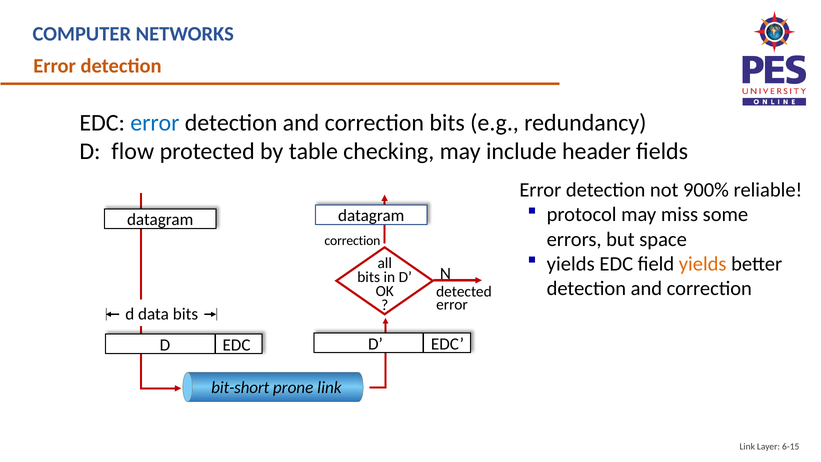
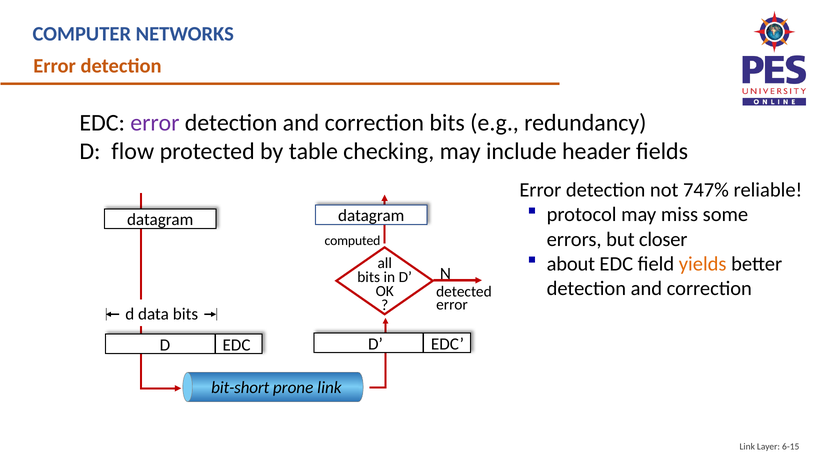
error colour: blue -> purple (155, 123)
900%: 900% -> 747% (706, 190)
space: space -> closer (663, 239)
correction: correction -> computed (352, 241)
yields: yields -> about (571, 264)
